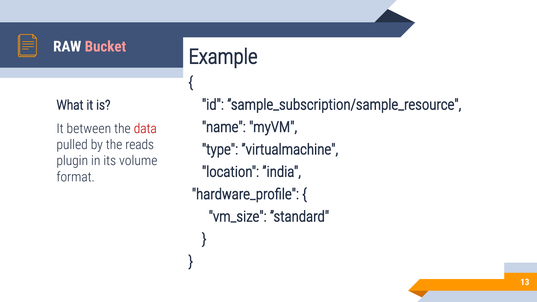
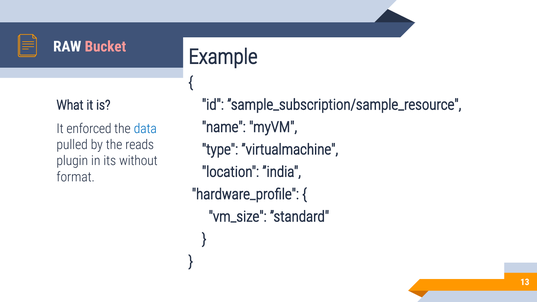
between: between -> enforced (89, 129)
data colour: red -> blue (145, 129)
volume: volume -> without (138, 161)
